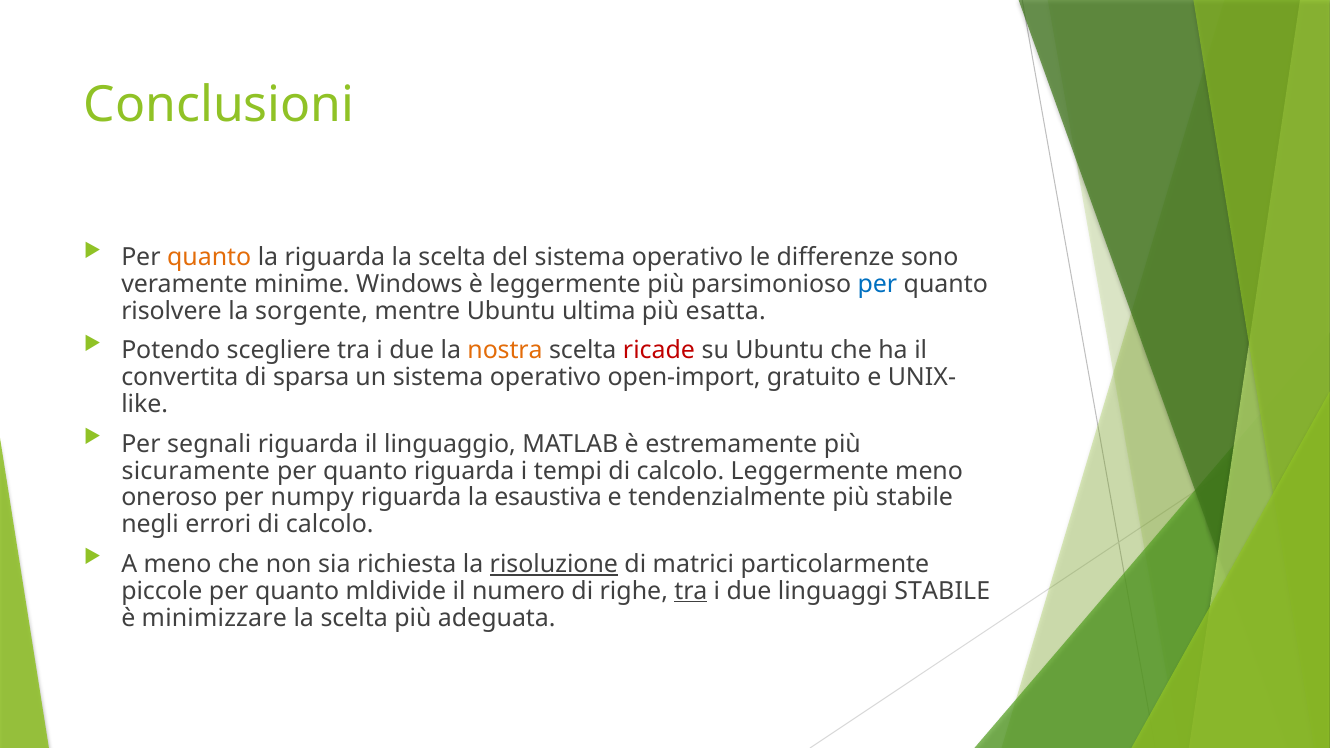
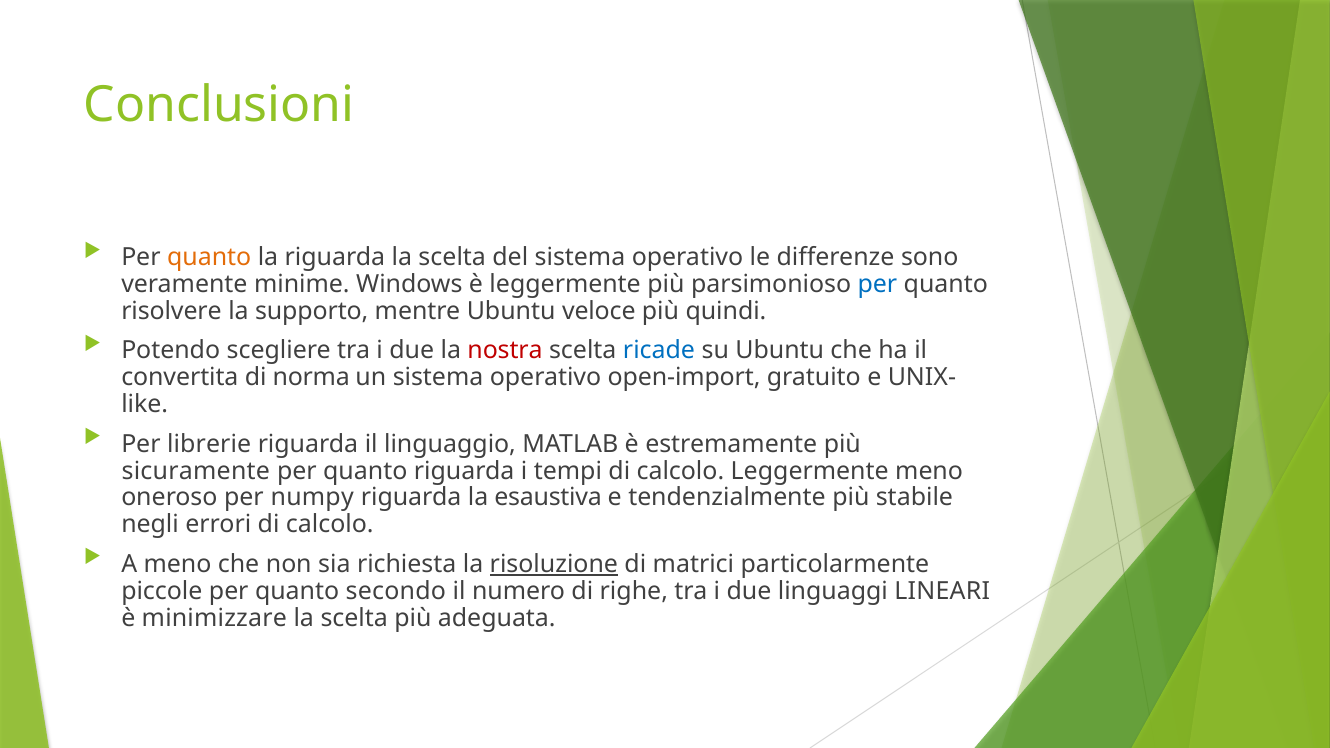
sorgente: sorgente -> supporto (312, 311)
ultima: ultima -> veloce (599, 311)
esatta: esatta -> quindi (726, 311)
nostra colour: orange -> red (505, 351)
ricade colour: red -> blue (659, 351)
sparsa: sparsa -> norma (311, 378)
segnali: segnali -> librerie (209, 444)
mldivide: mldivide -> secondo (396, 591)
tra underline: present -> none (691, 591)
linguaggi STABILE: STABILE -> LINEARI (942, 591)
